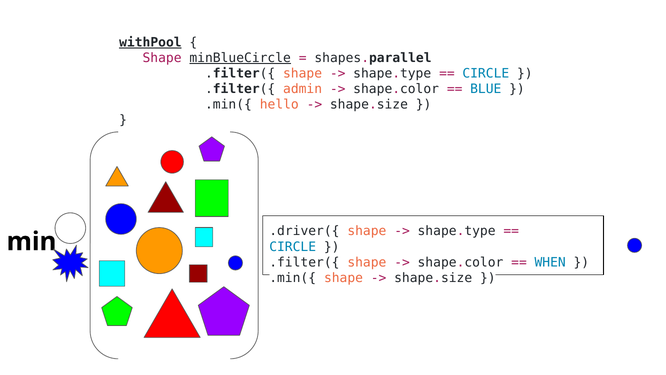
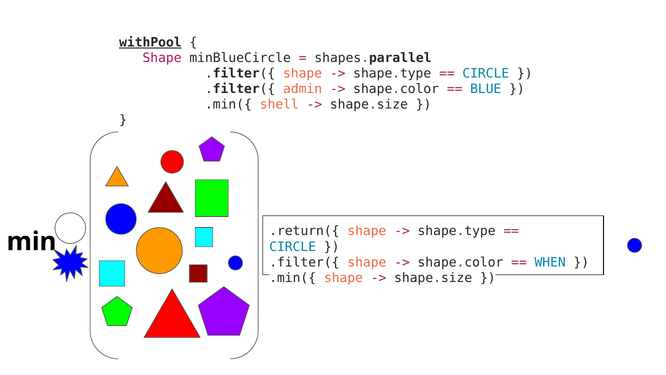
minBlueCircle underline: present -> none (240, 58)
hello: hello -> shell (279, 104)
.driver({: .driver({ -> .return({ (304, 231)
